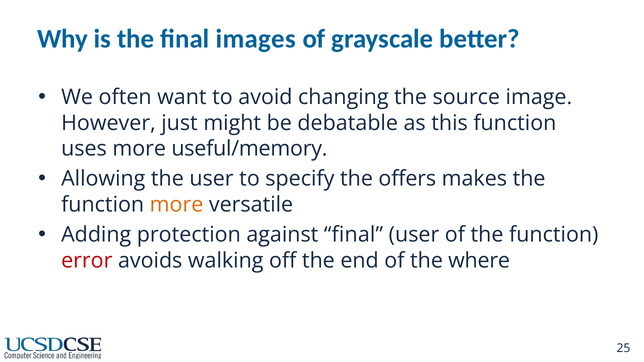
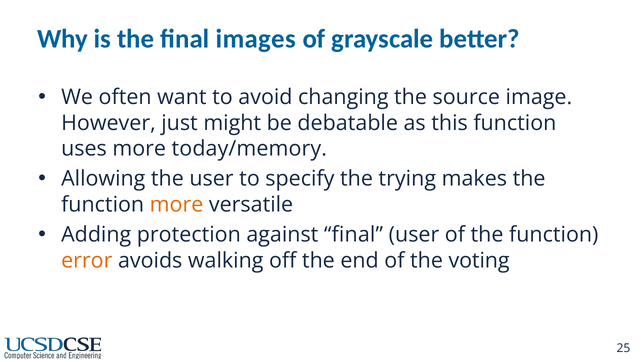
useful/memory: useful/memory -> today/memory (249, 149)
offers: offers -> trying (407, 179)
error colour: red -> orange (87, 261)
where: where -> voting (479, 261)
